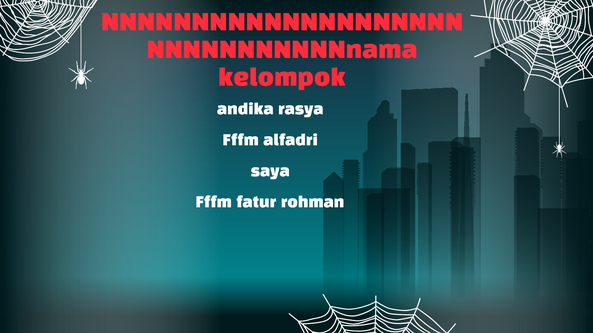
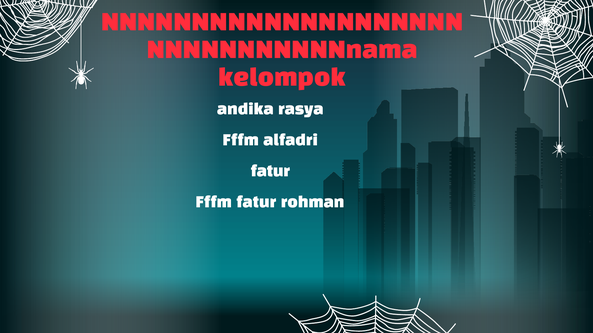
saya: saya -> fatur (270, 172)
